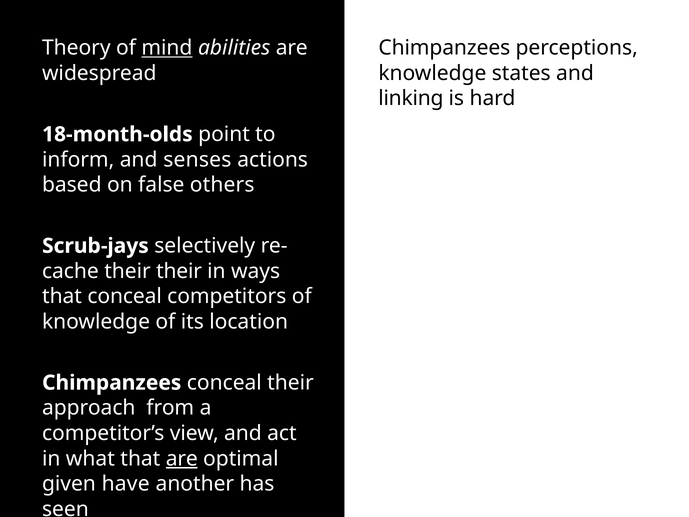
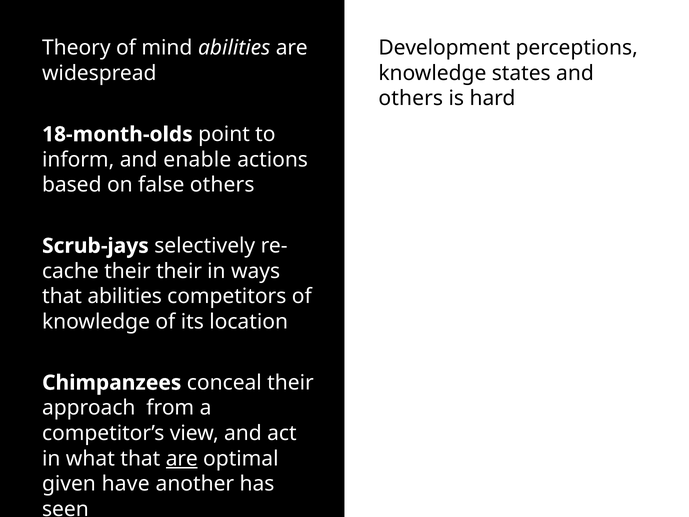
mind underline: present -> none (167, 48)
Chimpanzees: Chimpanzees -> Development (444, 48)
linking: linking -> others (411, 98)
senses: senses -> enable (197, 159)
that conceal: conceal -> abilities (125, 296)
